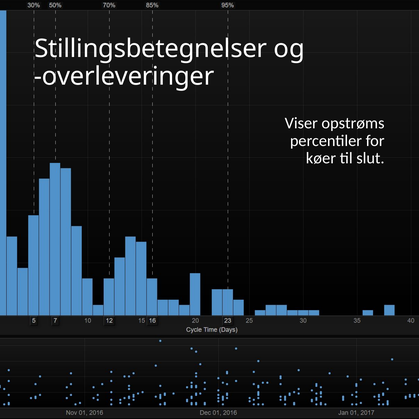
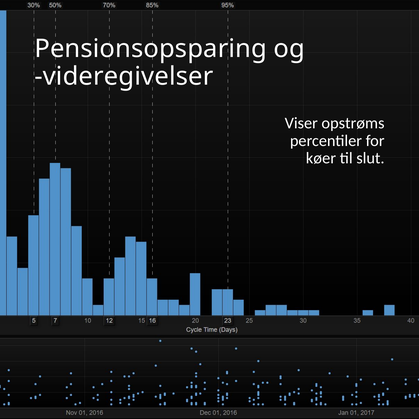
Stillingsbetegnelser: Stillingsbetegnelser -> Pensionsopsparing (151, 49)
overleveringer: overleveringer -> videregivelser (124, 76)
